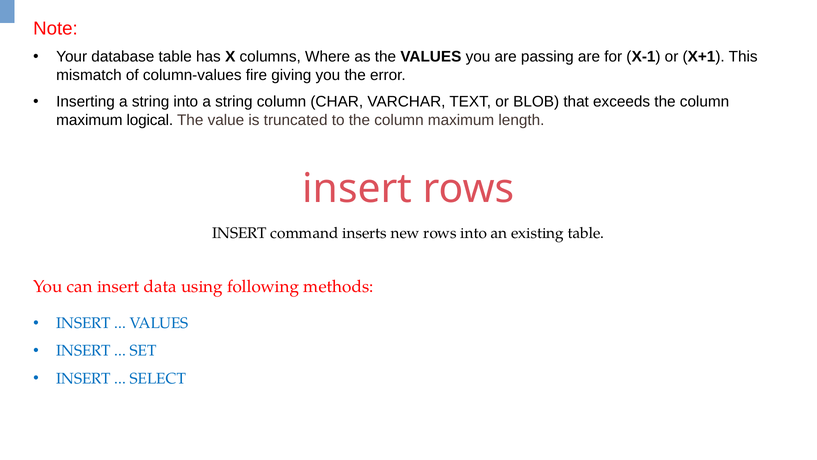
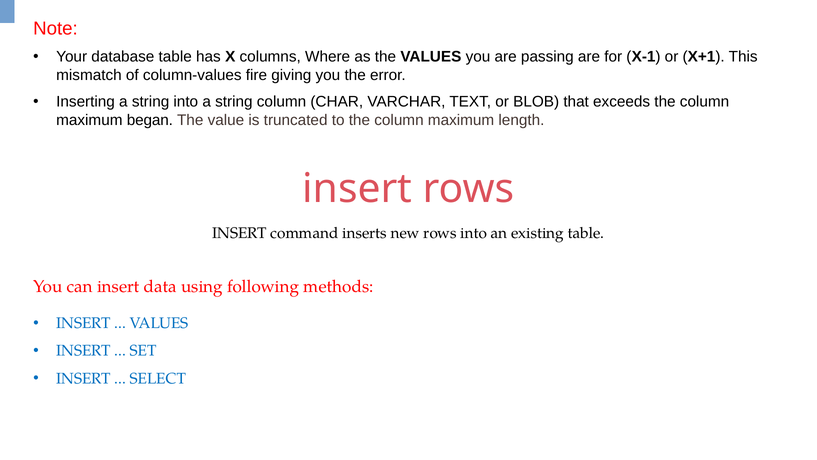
logical: logical -> began (150, 120)
